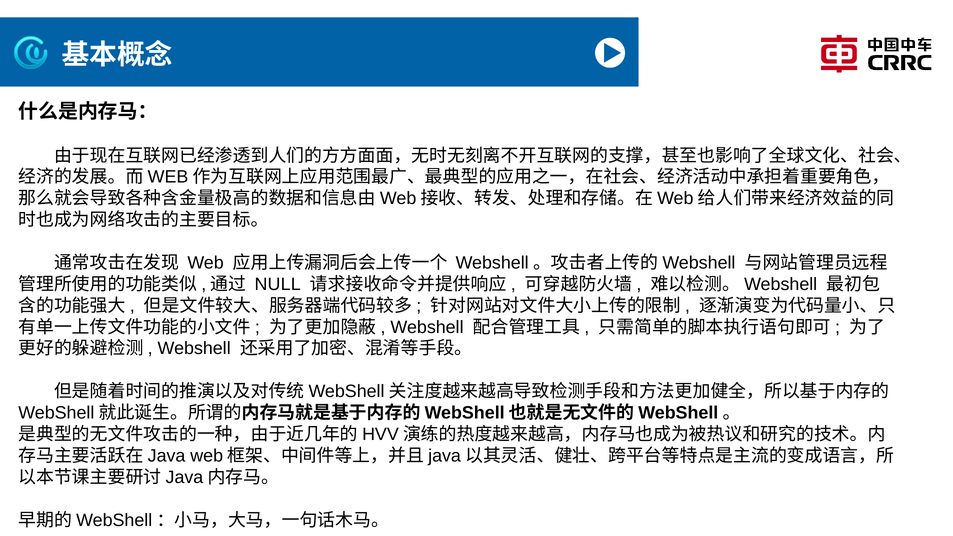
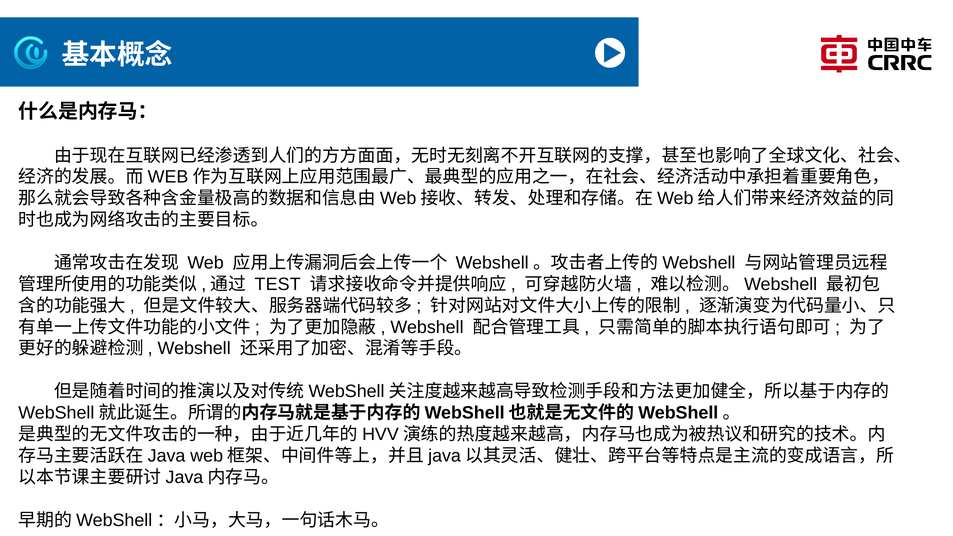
NULL: NULL -> TEST (278, 284)
